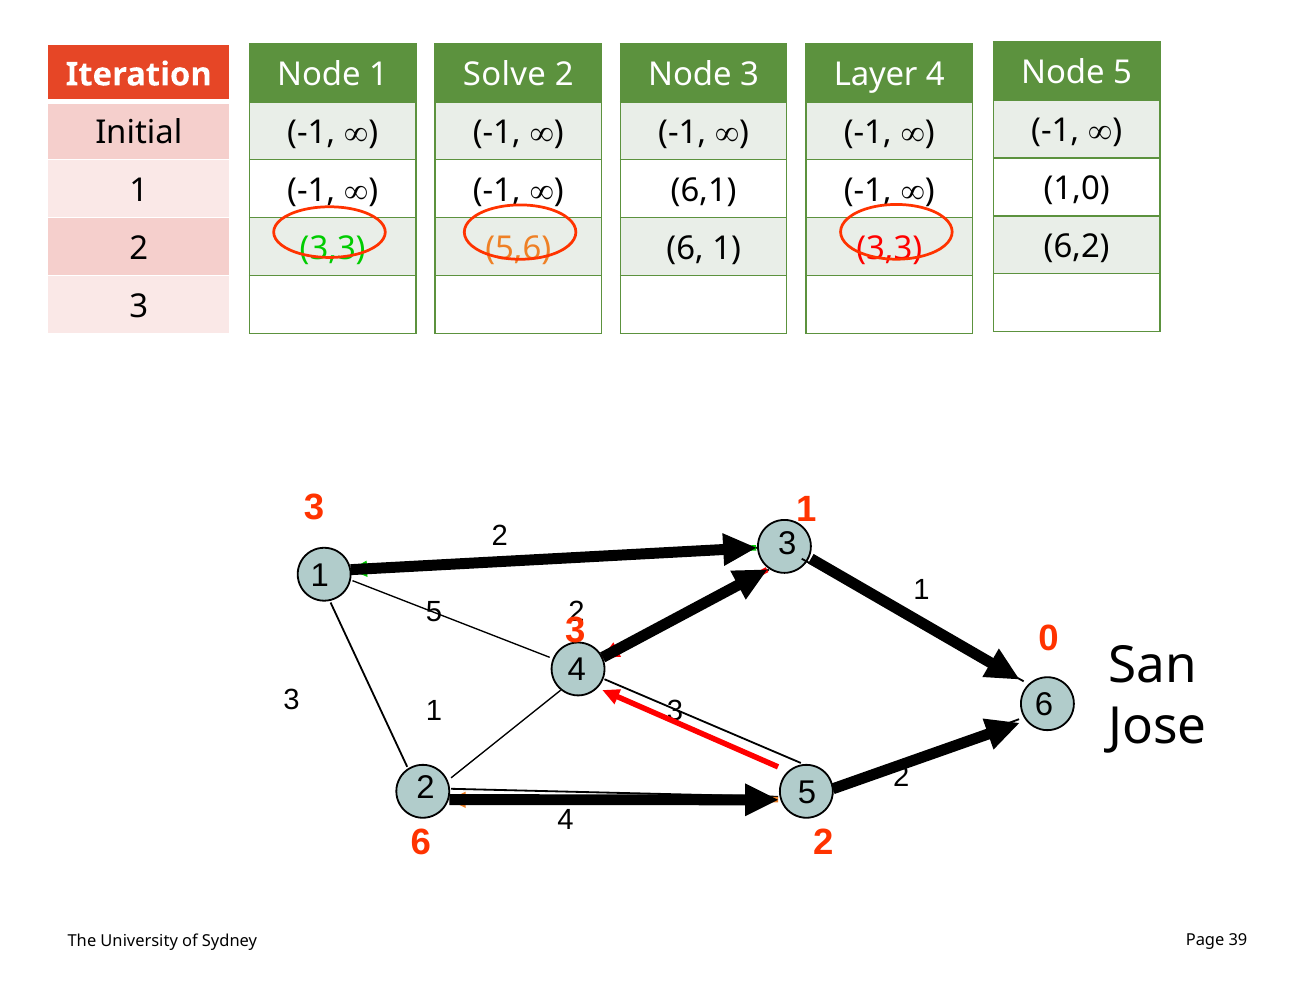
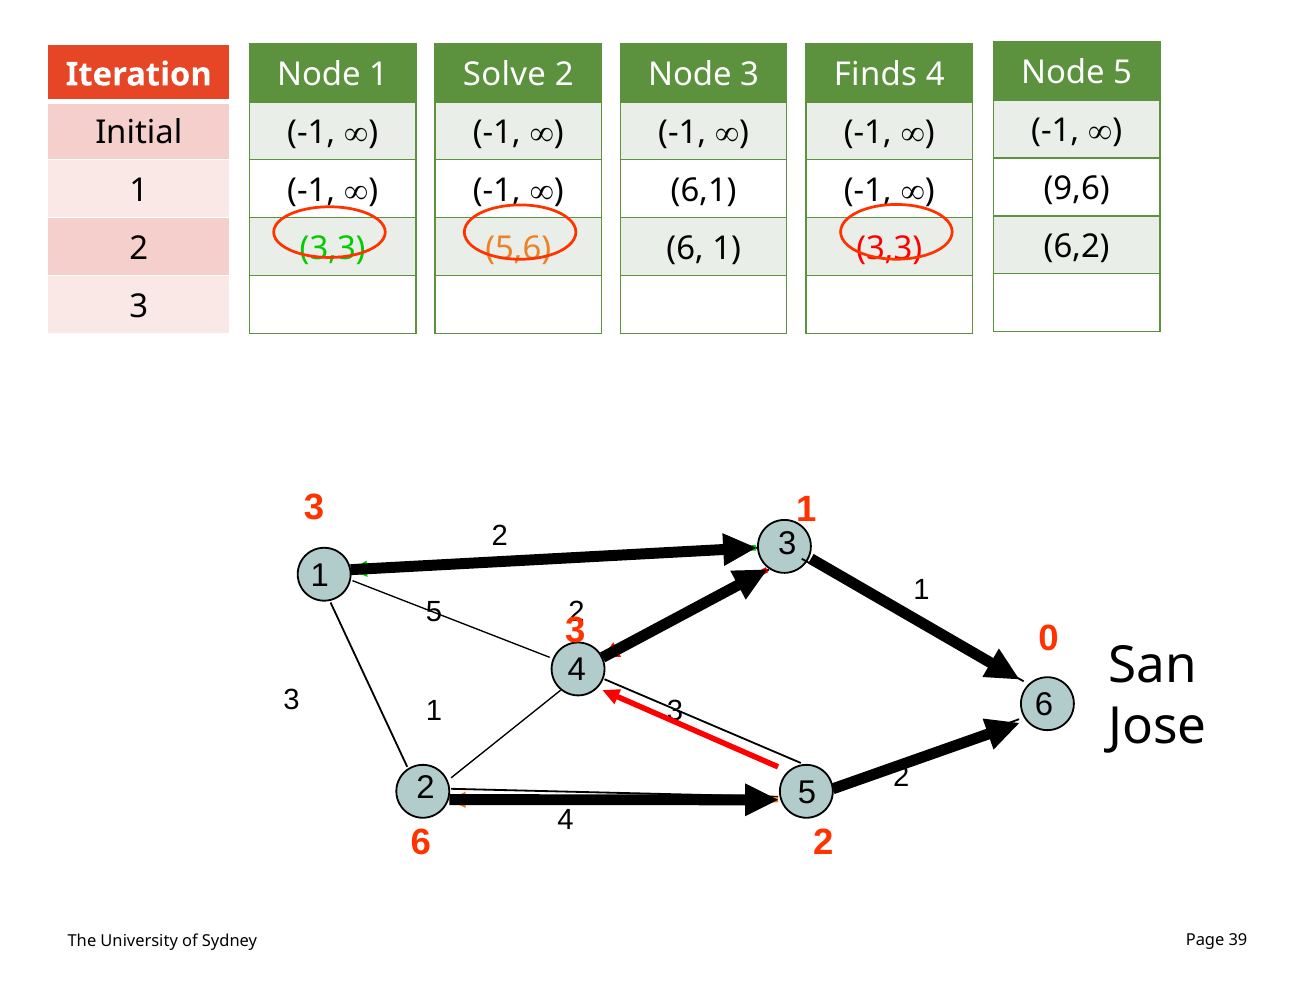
Layer: Layer -> Finds (875, 75)
1,0: 1,0 -> 9,6 (1077, 189)
